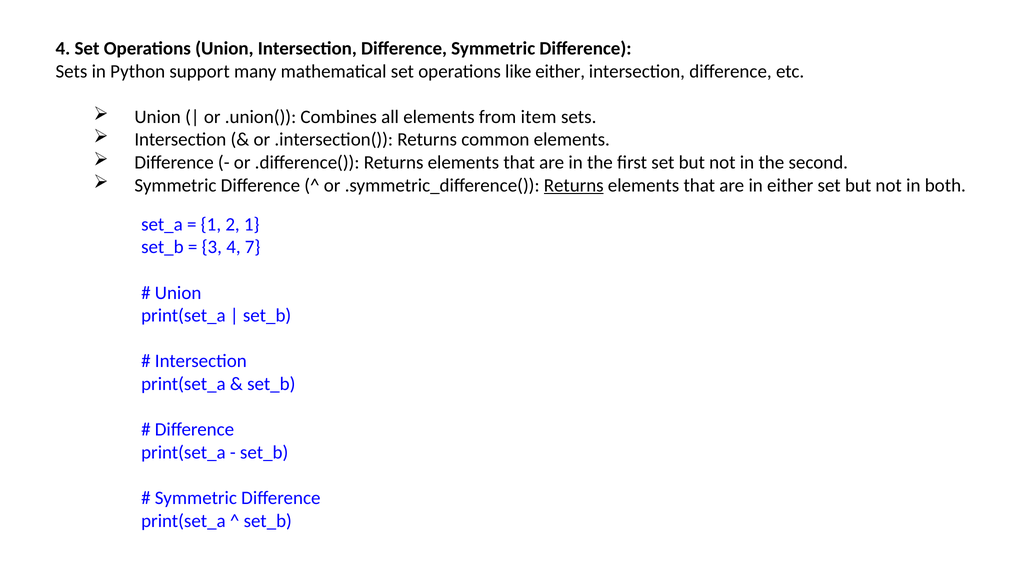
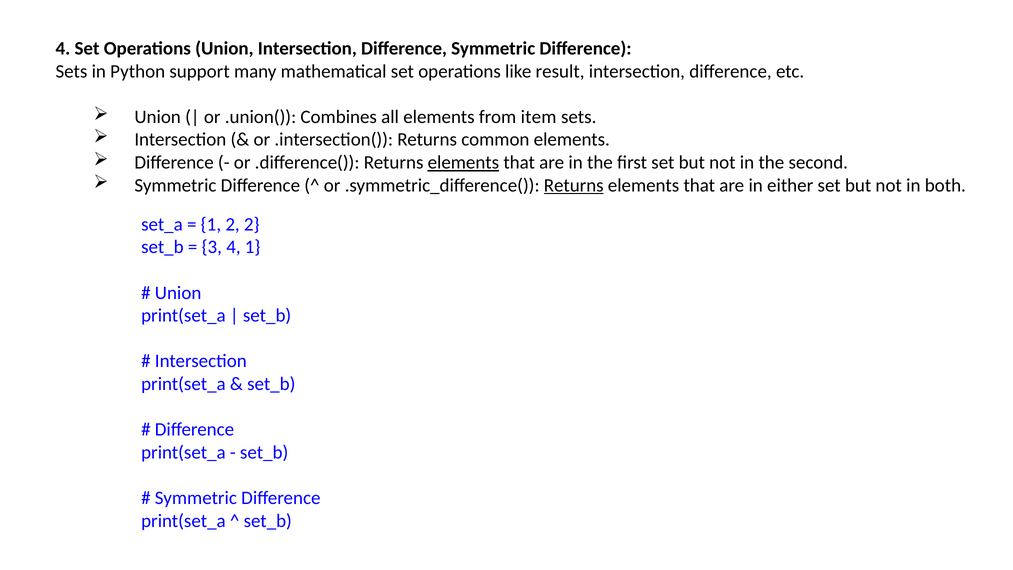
like either: either -> result (560, 71)
elements underline: none -> present (463, 162)
2 1: 1 -> 2 (252, 224)
4 7: 7 -> 1 (253, 247)
